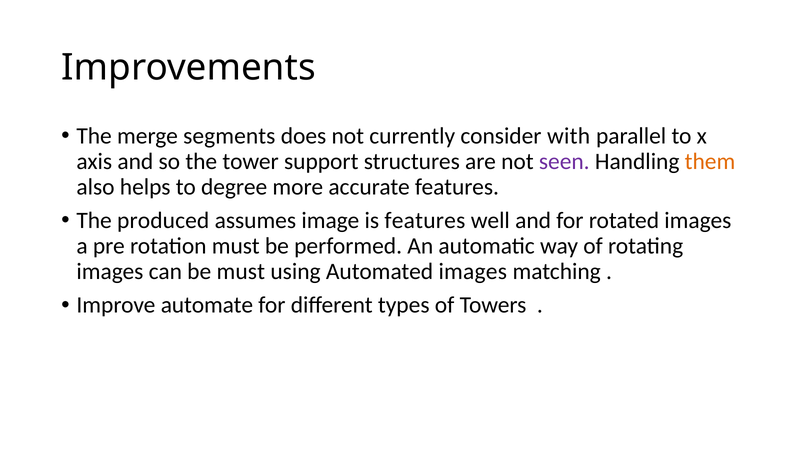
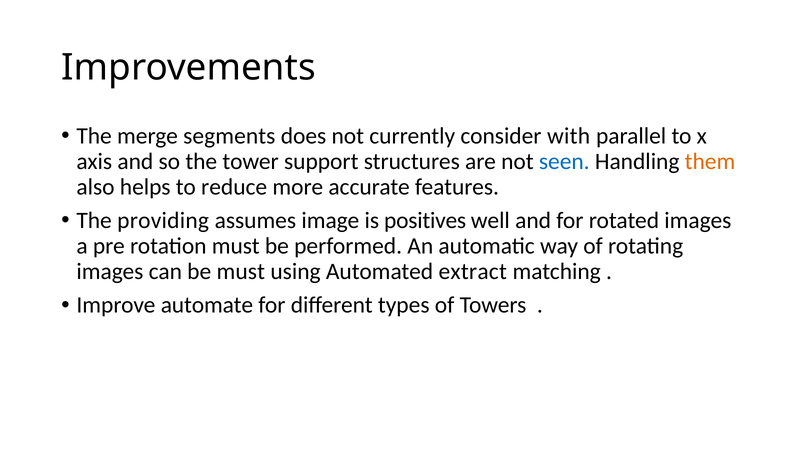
seen colour: purple -> blue (564, 161)
degree: degree -> reduce (234, 187)
produced: produced -> providing (163, 221)
is features: features -> positives (425, 221)
Automated images: images -> extract (473, 271)
